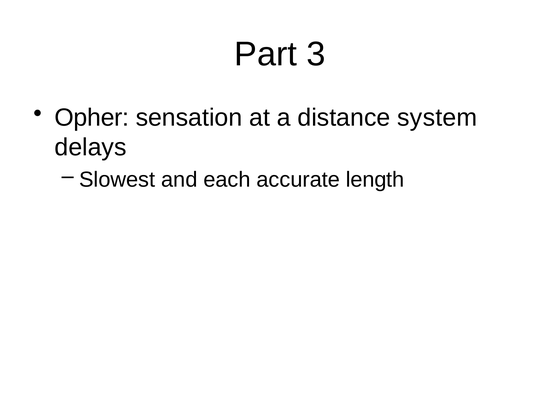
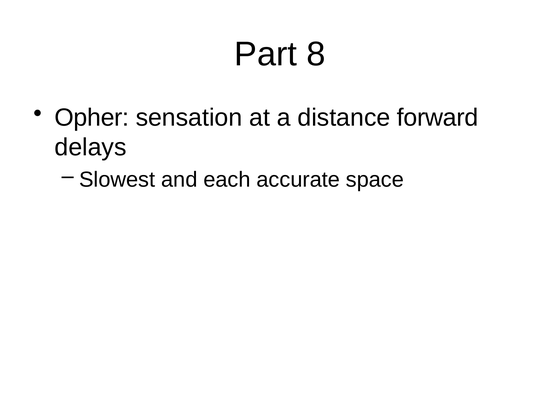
3: 3 -> 8 (316, 54)
system: system -> forward (438, 117)
length: length -> space (375, 180)
